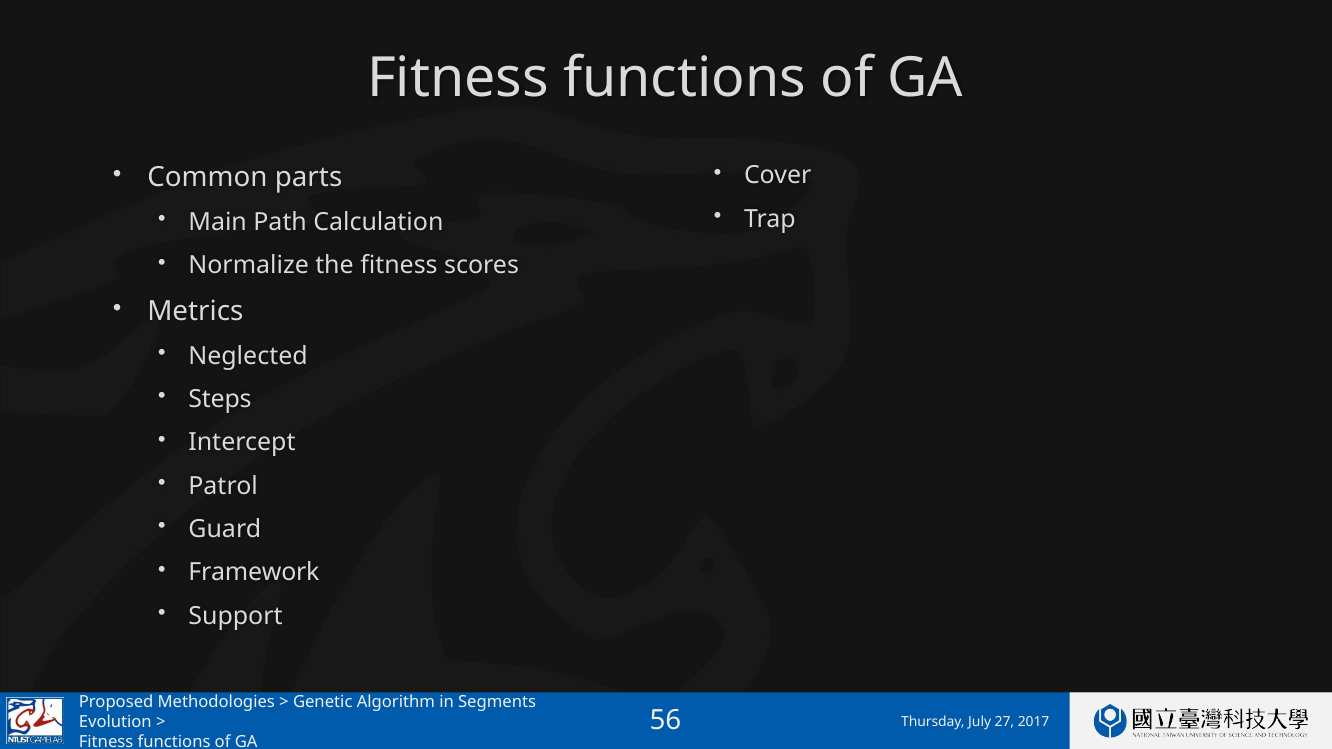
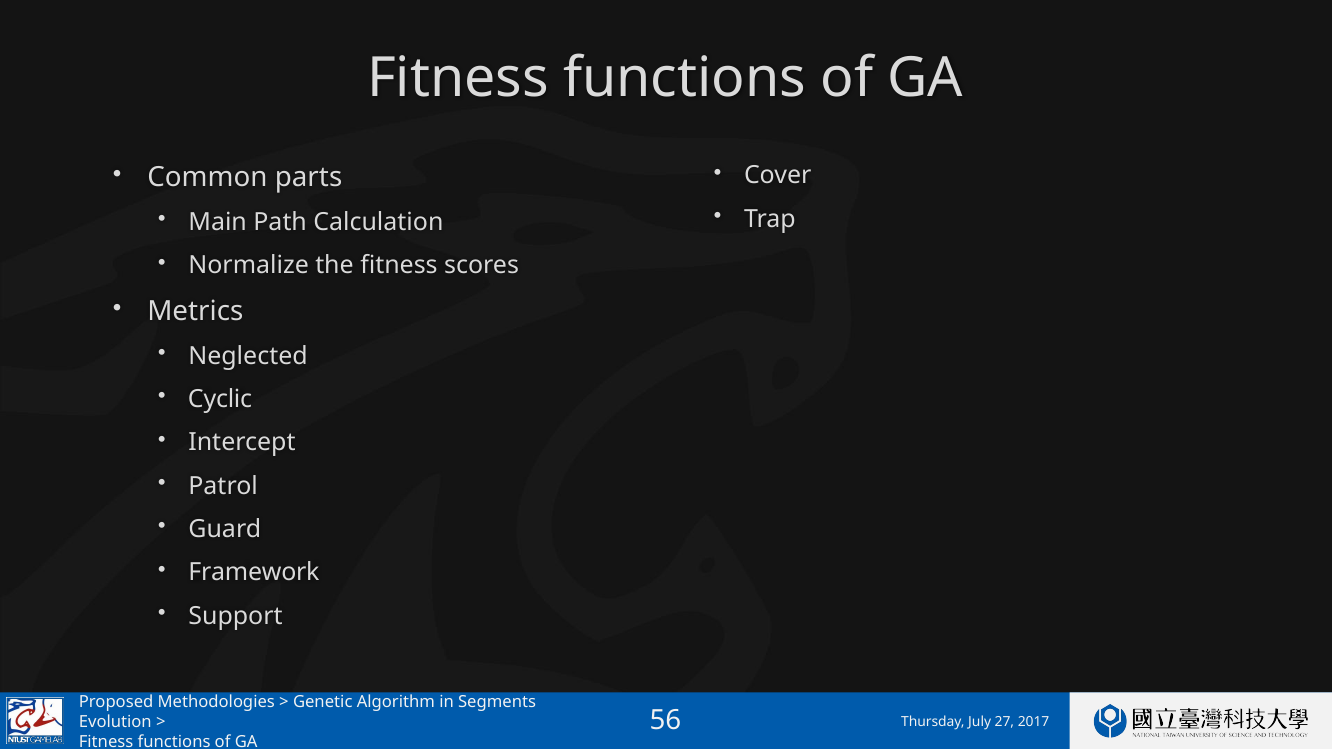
Steps: Steps -> Cyclic (220, 400)
